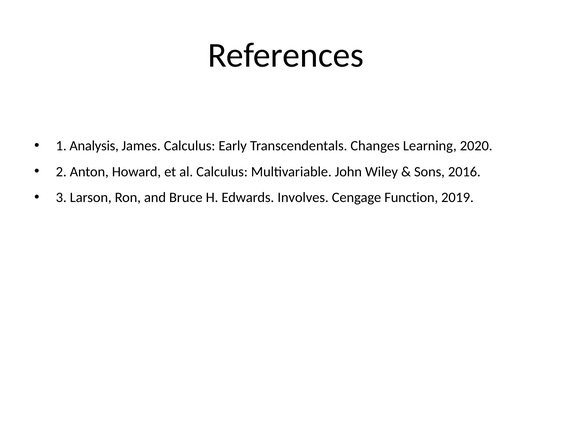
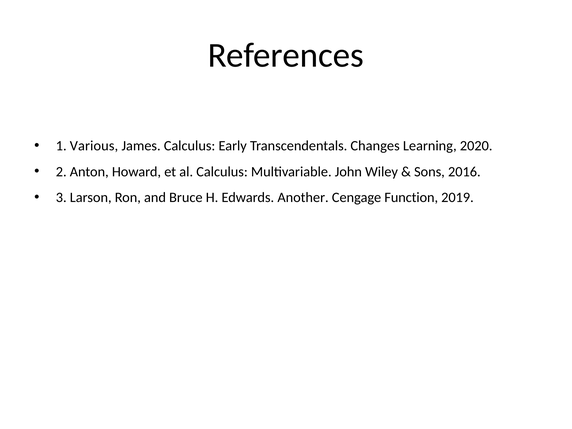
Analysis: Analysis -> Various (94, 146)
Involves: Involves -> Another (303, 197)
